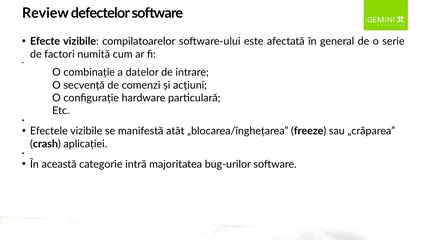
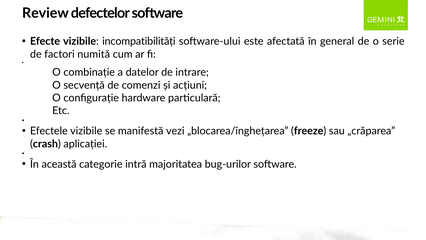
compilatoarelor: compilatoarelor -> incompatibilități (139, 41)
atât: atât -> vezi (175, 131)
